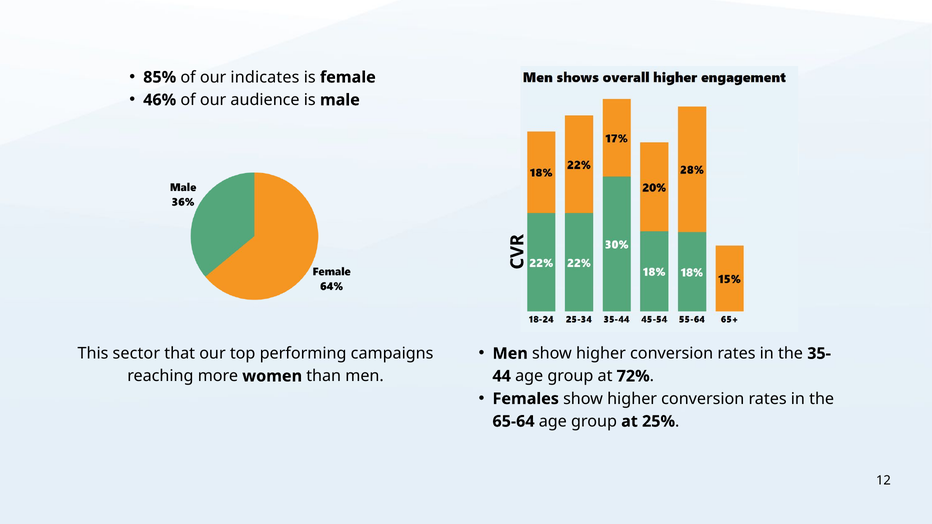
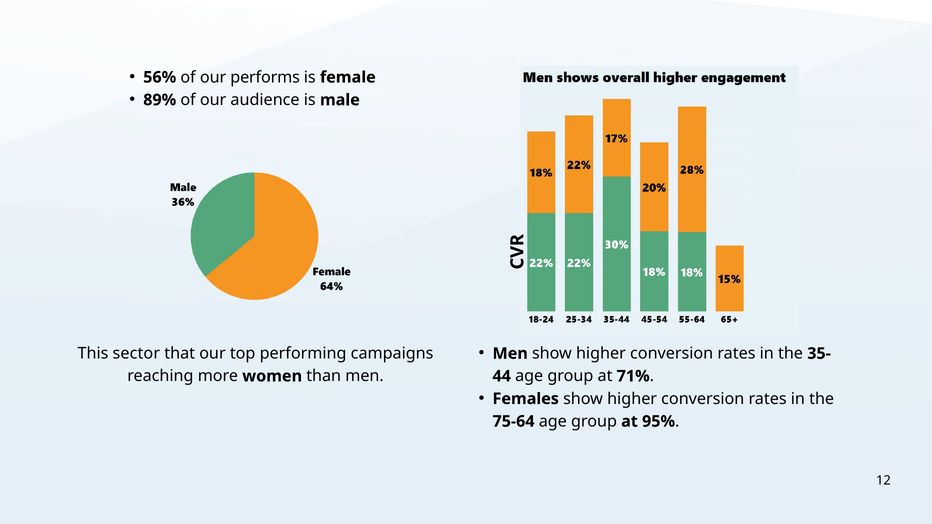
85%: 85% -> 56% (160, 77)
indicates: indicates -> performs (265, 77)
46%: 46% -> 89% (160, 100)
72%: 72% -> 71% (633, 376)
65-64: 65-64 -> 75-64 (514, 422)
25%: 25% -> 95% (659, 422)
